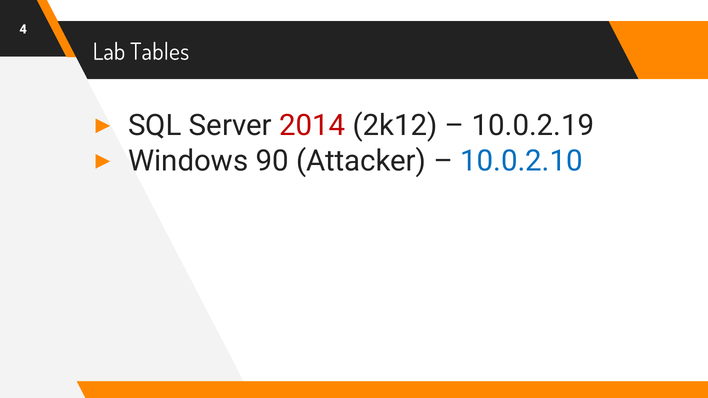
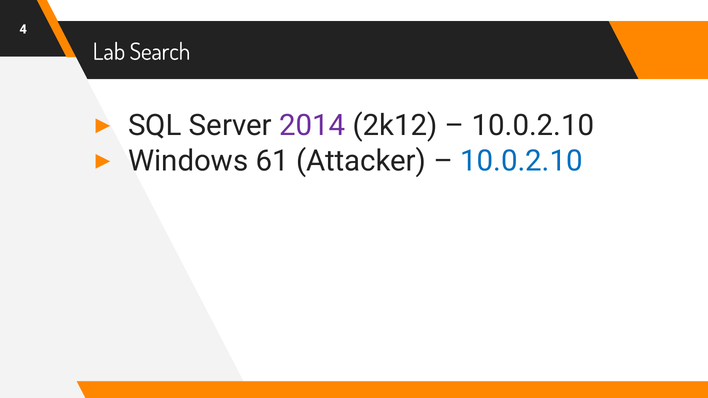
Tables: Tables -> Search (160, 52)
2014 colour: red -> purple (312, 126)
10.0.2.19: 10.0.2.19 -> 10.0.2.10 (533, 126)
90: 90 -> 61 (272, 161)
